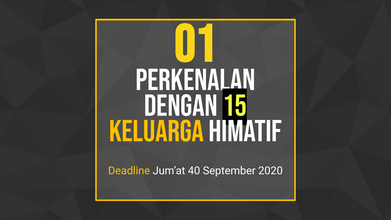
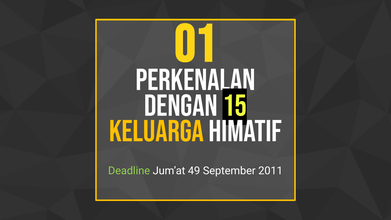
Deadline colour: yellow -> light green (129, 171)
40: 40 -> 49 (194, 171)
2020: 2020 -> 2011 (271, 171)
